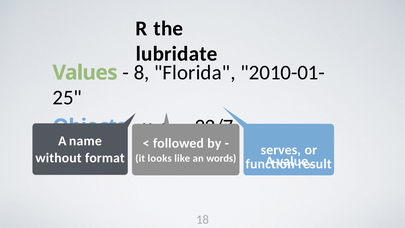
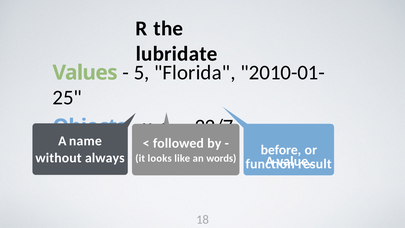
8: 8 -> 5 (142, 73)
serves: serves -> before (281, 150)
format: format -> always (105, 158)
